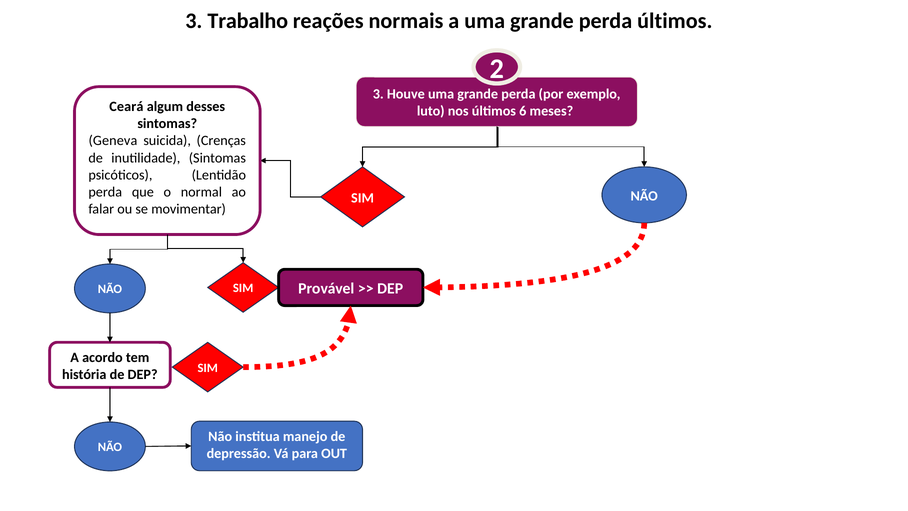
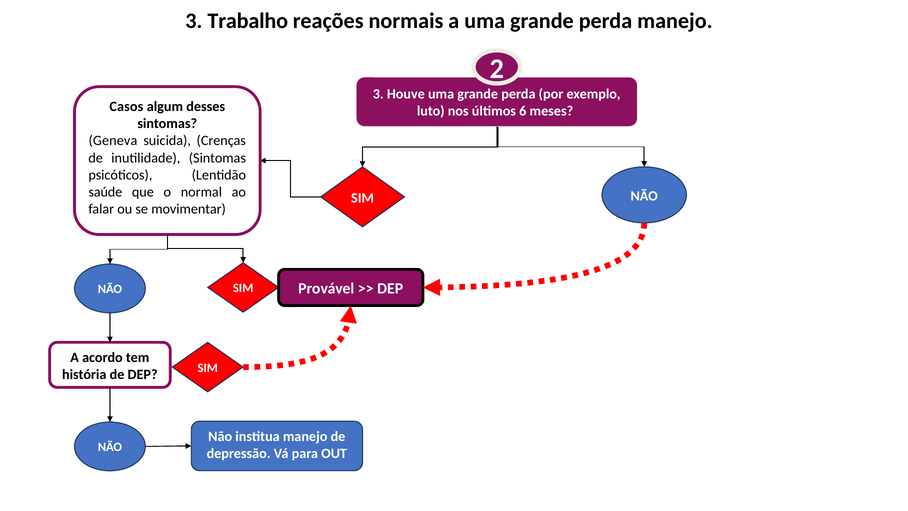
perda últimos: últimos -> manejo (675, 21)
Ceará: Ceará -> Casos (126, 107)
perda: perda -> saúde (105, 192)
